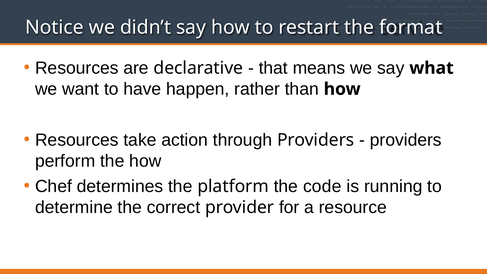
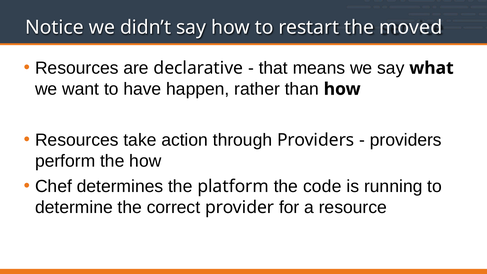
format: format -> moved (411, 27)
